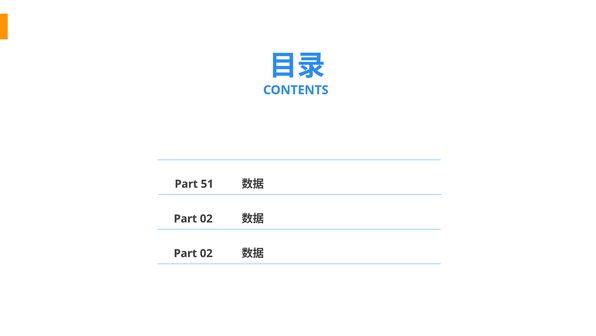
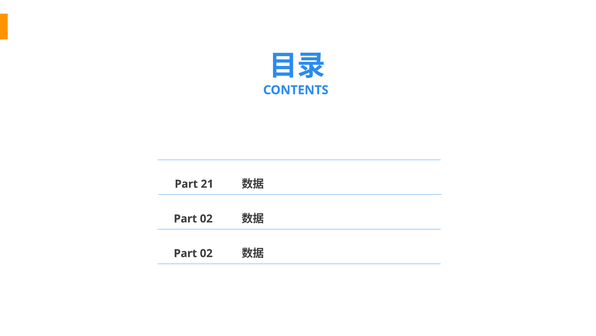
51: 51 -> 21 (207, 184)
